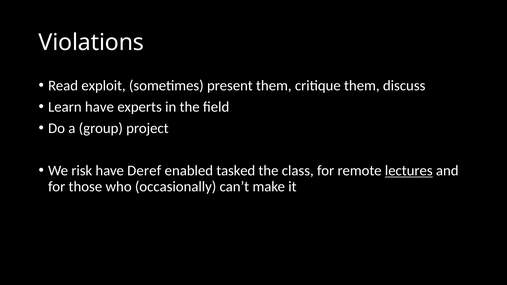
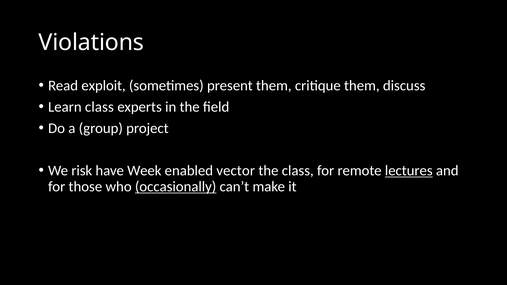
Learn have: have -> class (99, 107)
Deref: Deref -> Week (144, 171)
tasked: tasked -> vector (236, 171)
occasionally underline: none -> present (176, 187)
